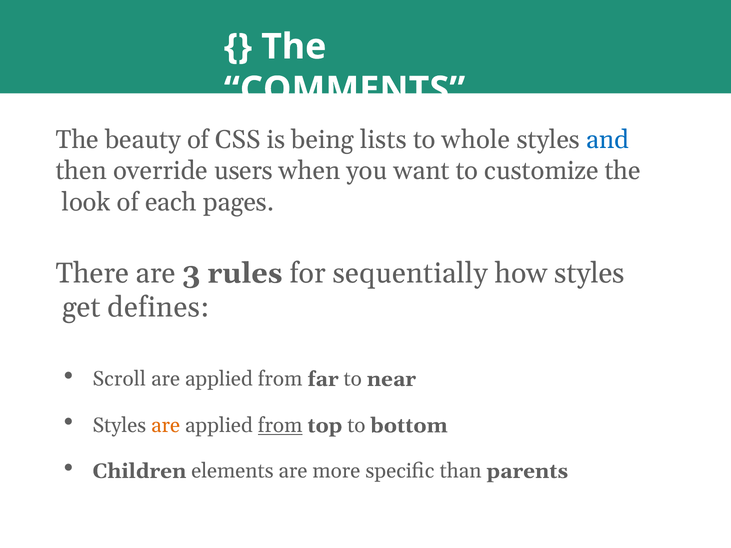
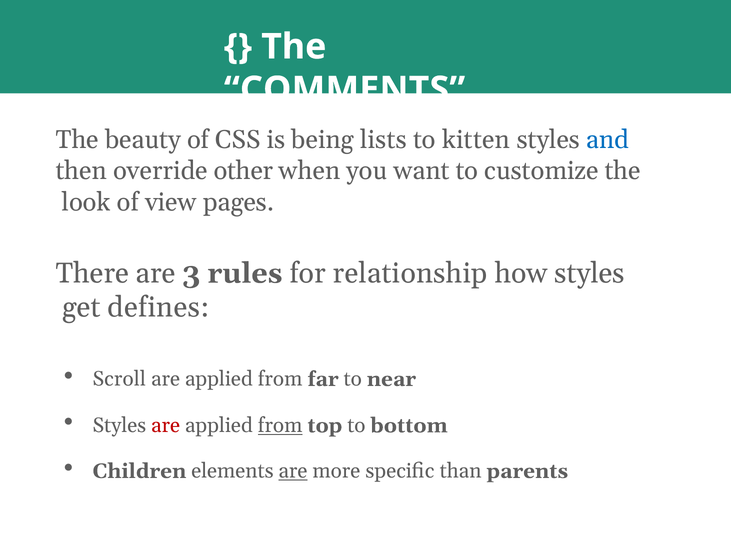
whole: whole -> kitten (476, 140)
users: users -> other (244, 171)
each: each -> view (171, 202)
sequentially: sequentially -> relationship (410, 273)
are colour: orange -> red (166, 426)
are underline: none -> present (293, 471)
